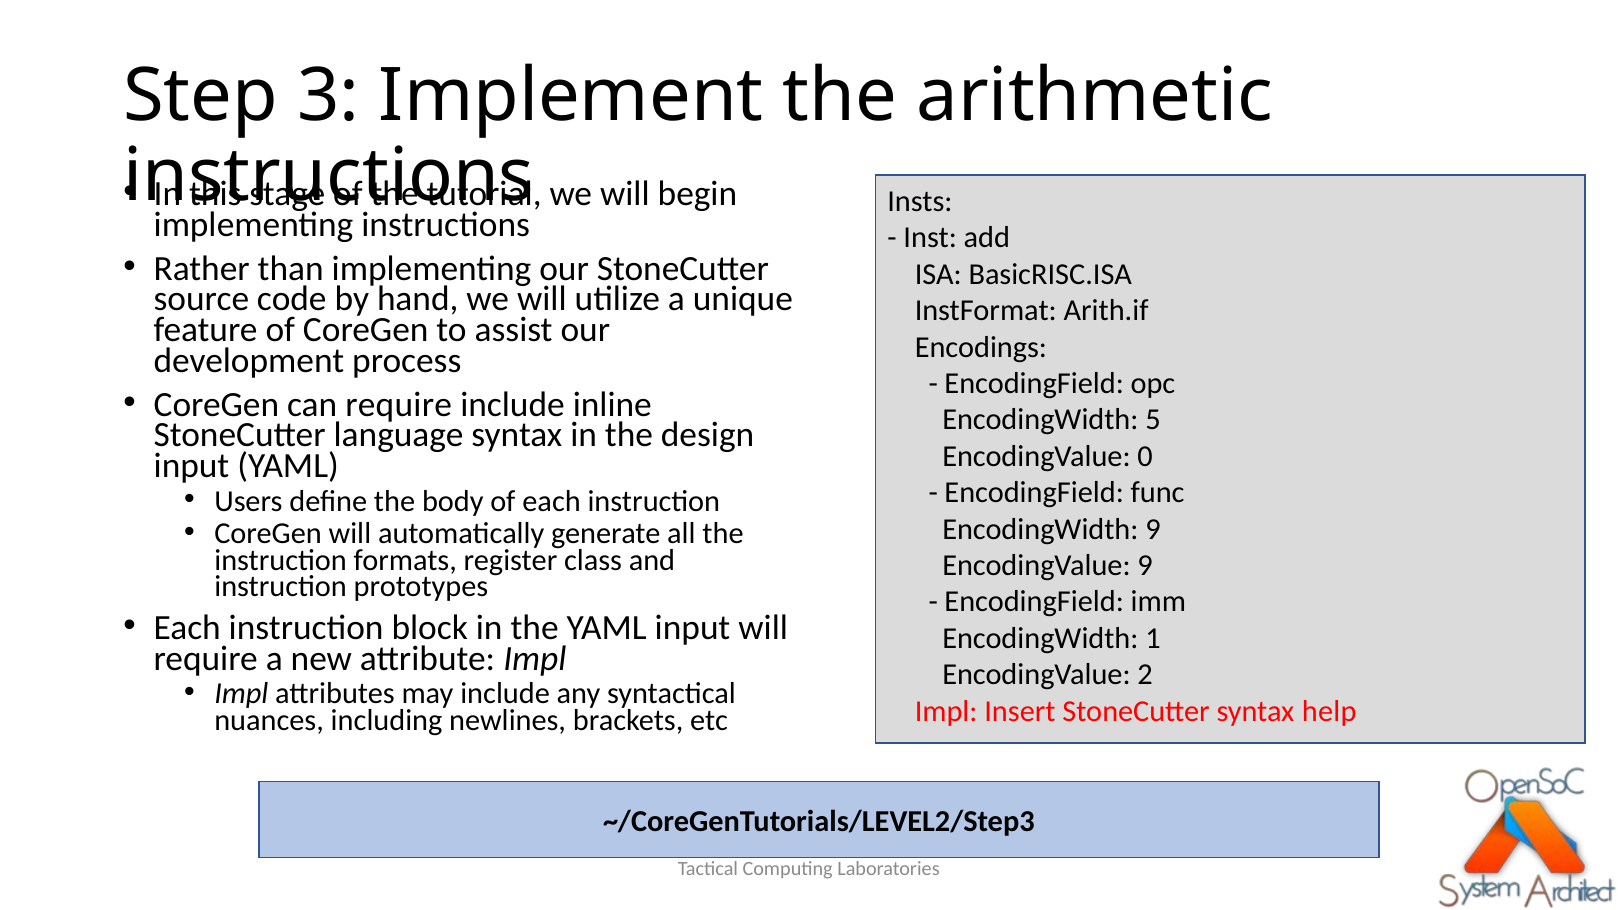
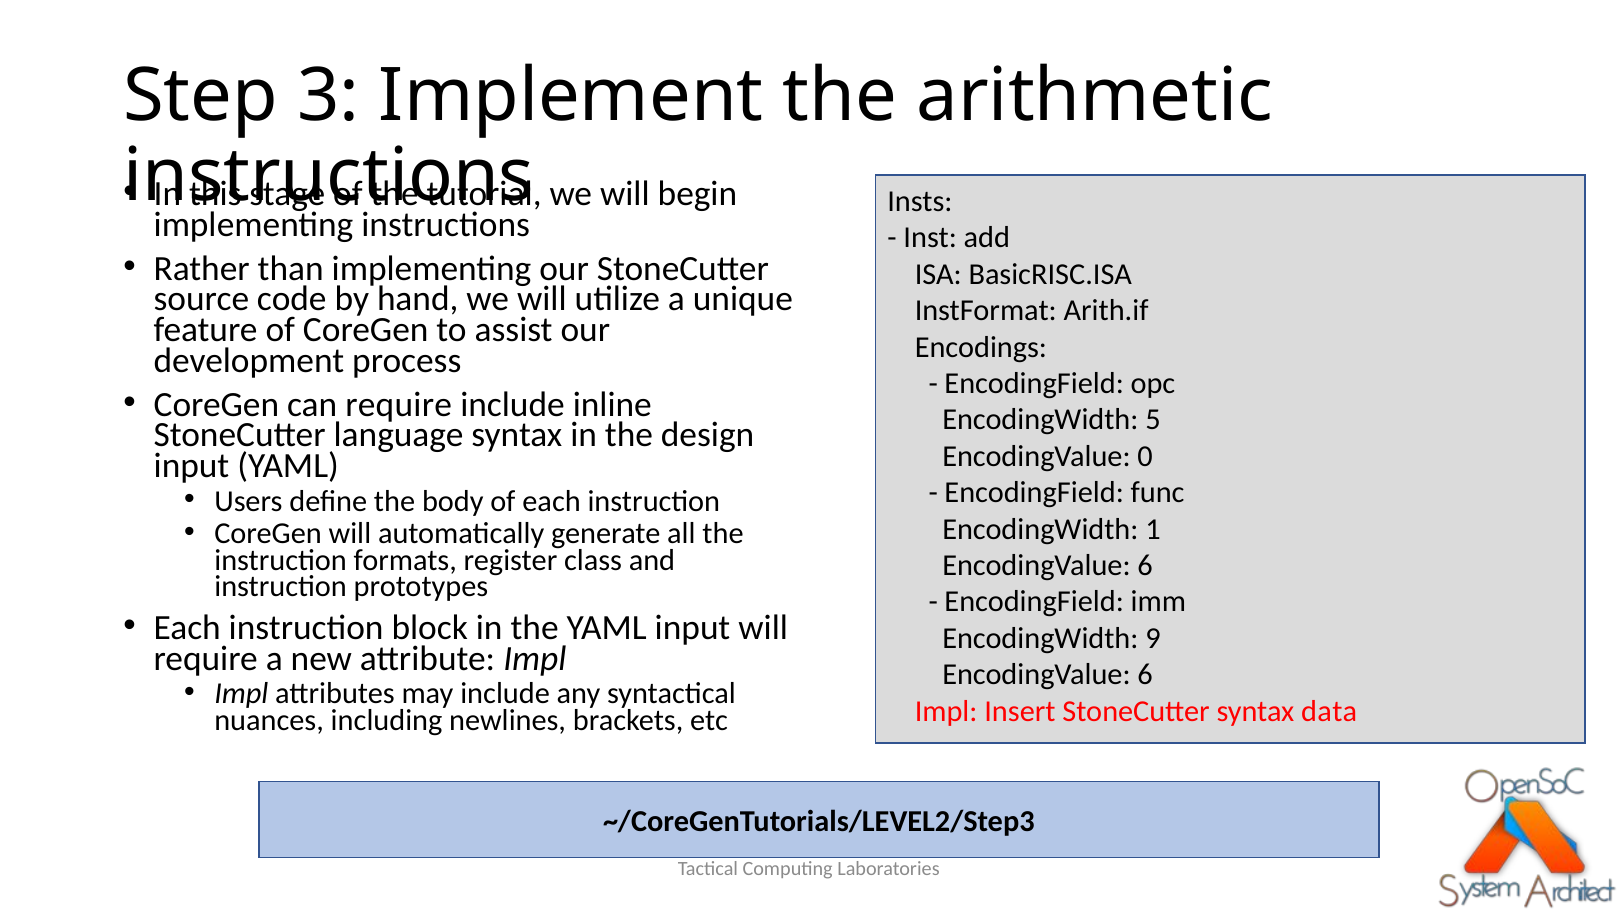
EncodingWidth 9: 9 -> 1 (1153, 529)
9: 9 -> 6 (1145, 566)
1: 1 -> 9 (1153, 638)
2: 2 -> 6 (1145, 675)
help: help -> data (1329, 711)
